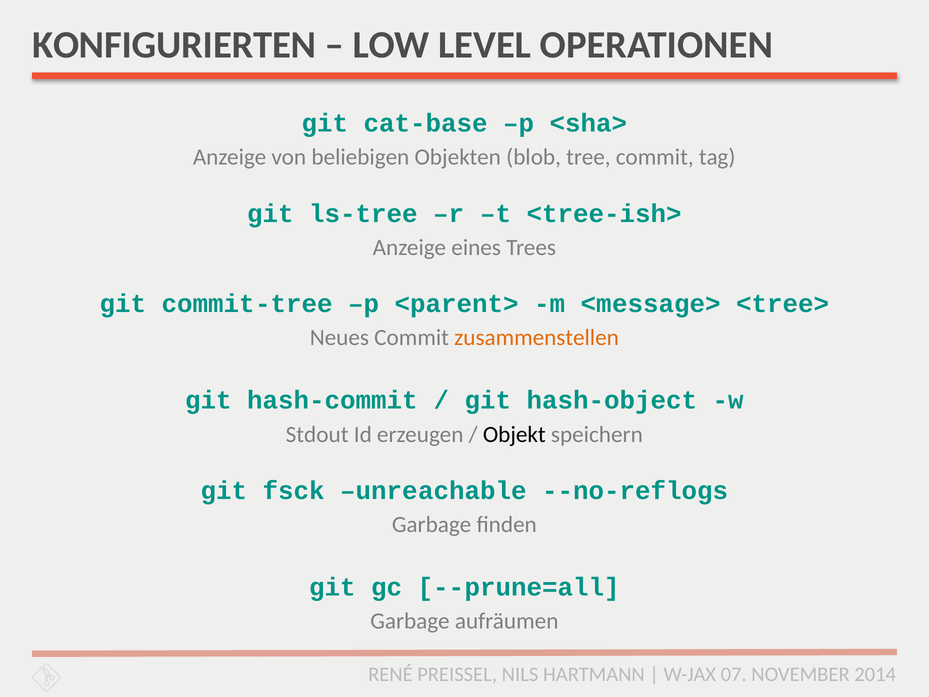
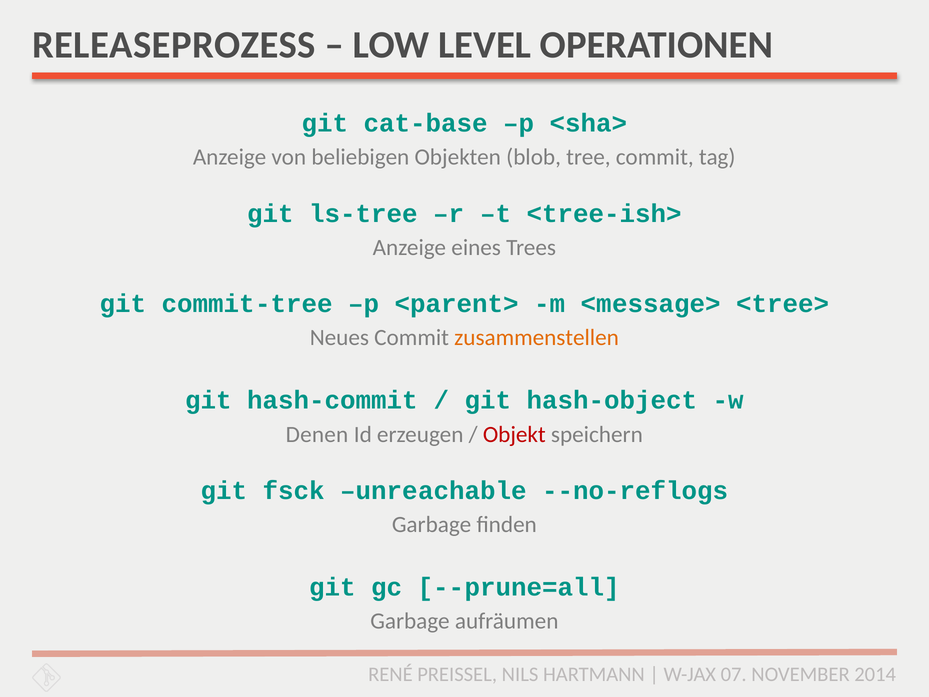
KONFIGURIERTEN: KONFIGURIERTEN -> RELEASEPROZESS (174, 45)
Stdout: Stdout -> Denen (317, 434)
Objekt colour: black -> red (514, 434)
